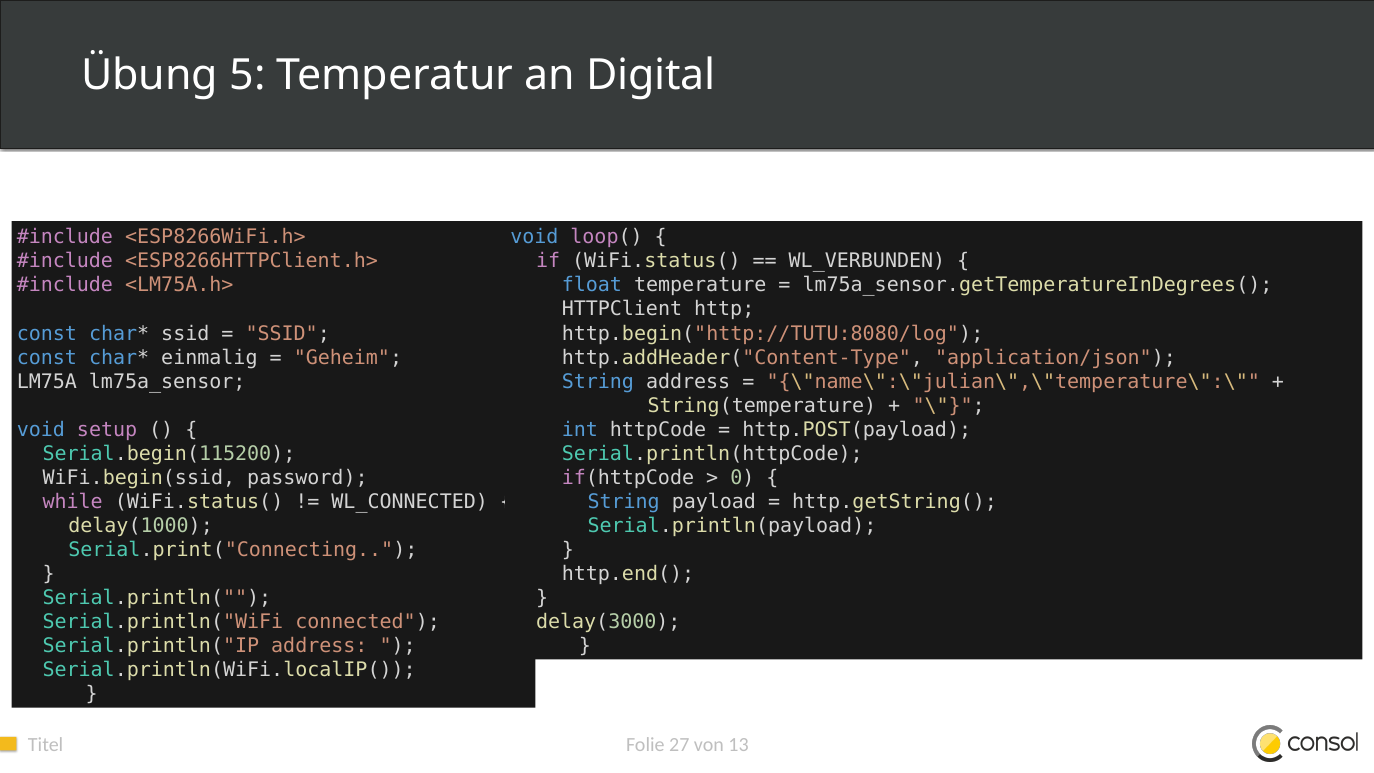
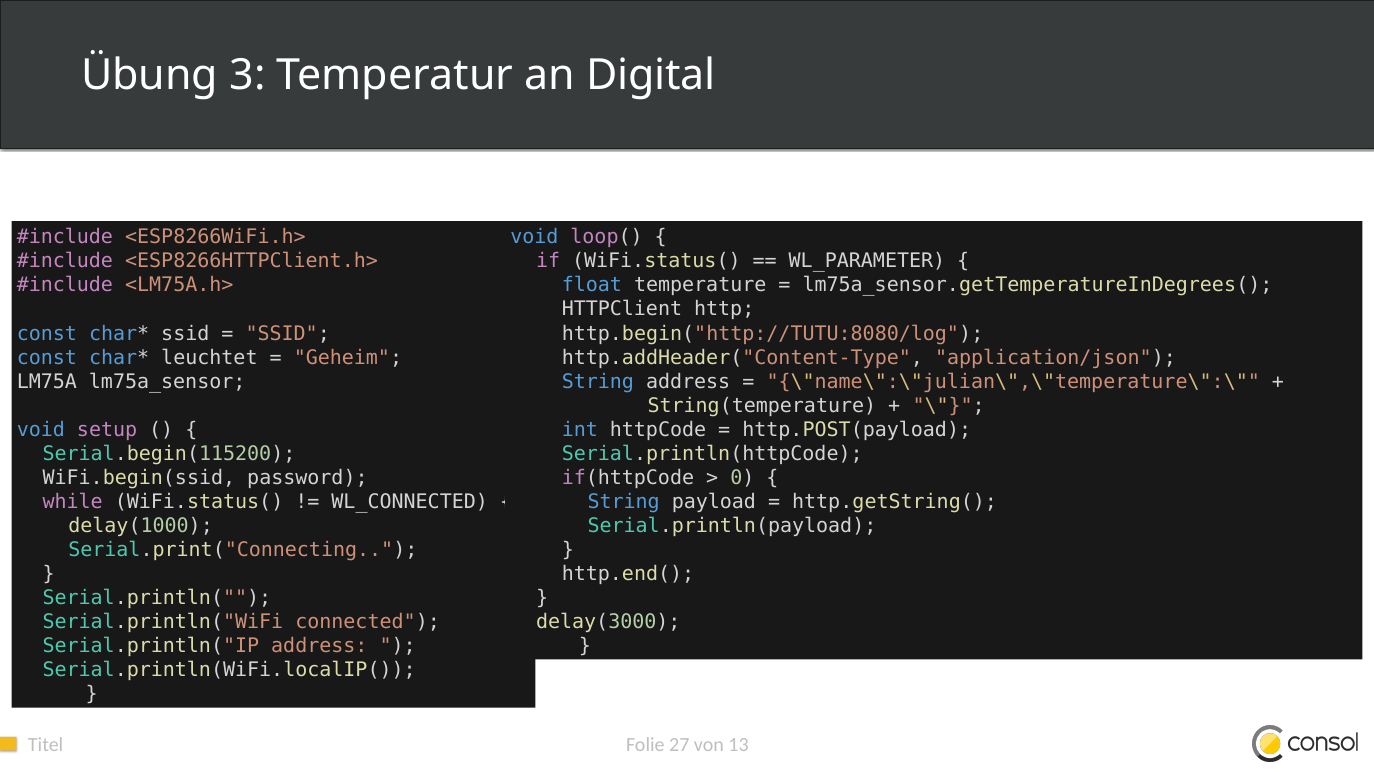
5: 5 -> 3 (248, 76)
WL_VERBUNDEN: WL_VERBUNDEN -> WL_PARAMETER (867, 261)
einmalig: einmalig -> leuchtet (209, 357)
